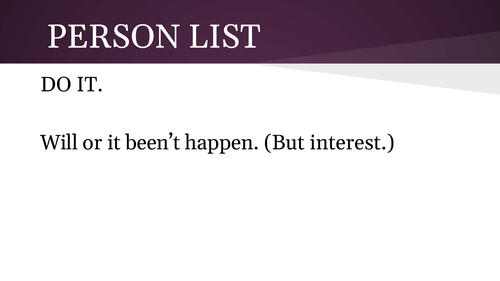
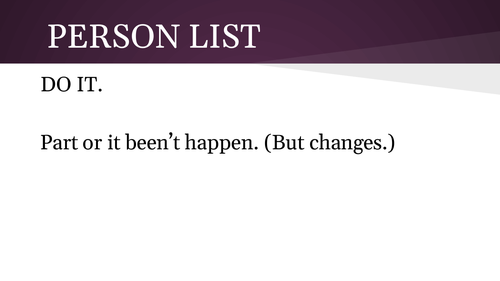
Will: Will -> Part (59, 143)
interest: interest -> changes (352, 143)
